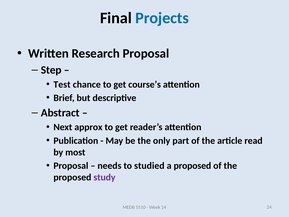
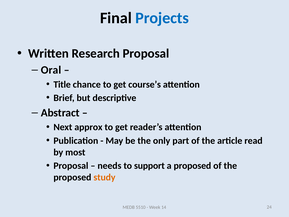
Step: Step -> Oral (51, 70)
Test: Test -> Title (62, 84)
studied: studied -> support (149, 166)
study colour: purple -> orange (104, 177)
